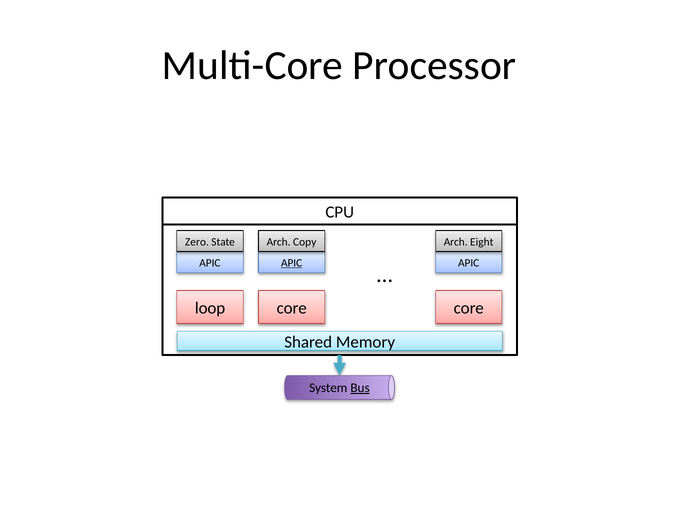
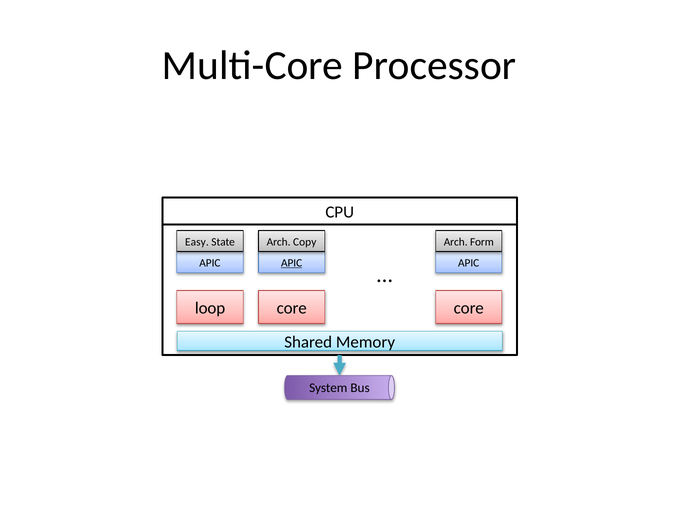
Zero: Zero -> Easy (197, 242)
Eight: Eight -> Form (482, 242)
Bus underline: present -> none (360, 388)
